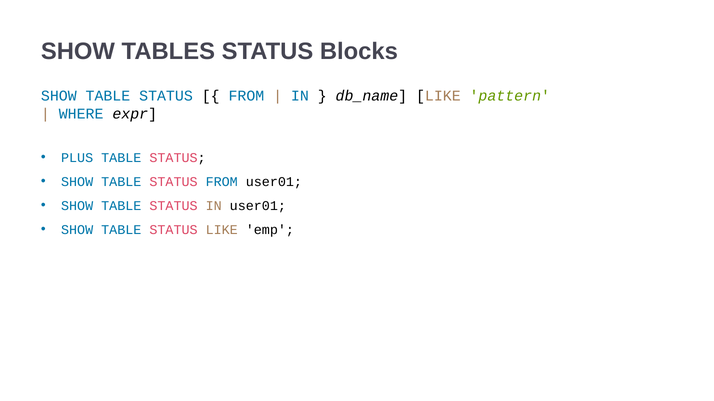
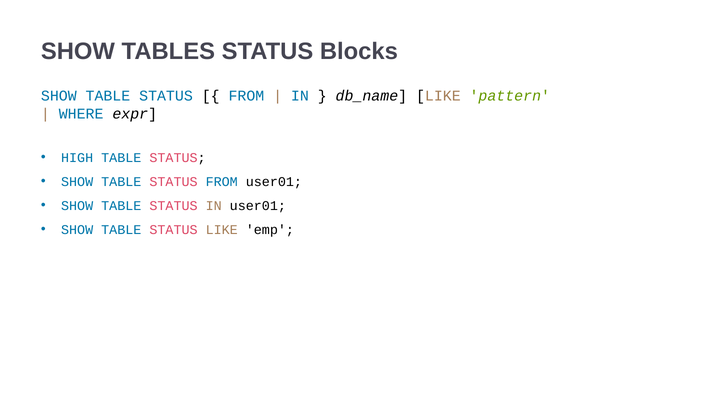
PLUS: PLUS -> HIGH (77, 158)
